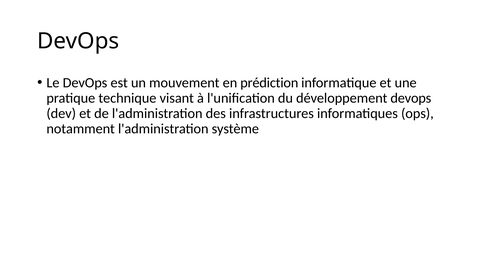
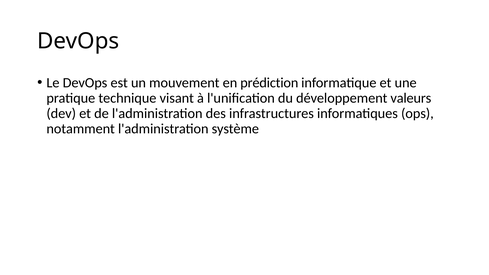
développement devops: devops -> valeurs (411, 98)
